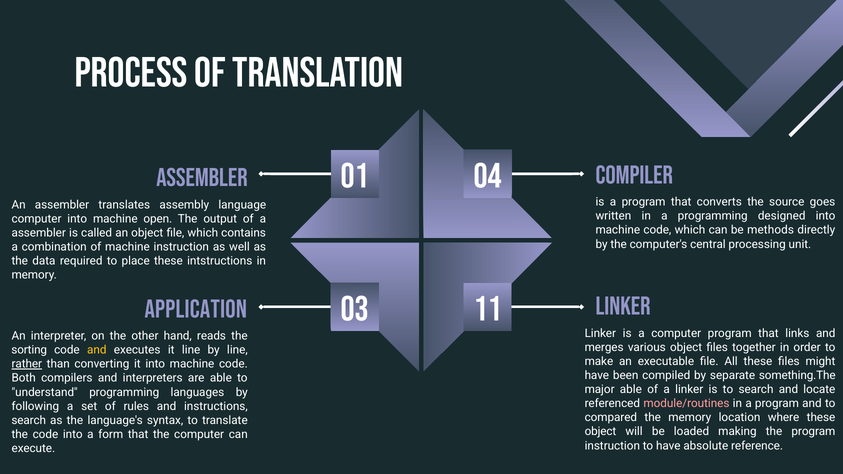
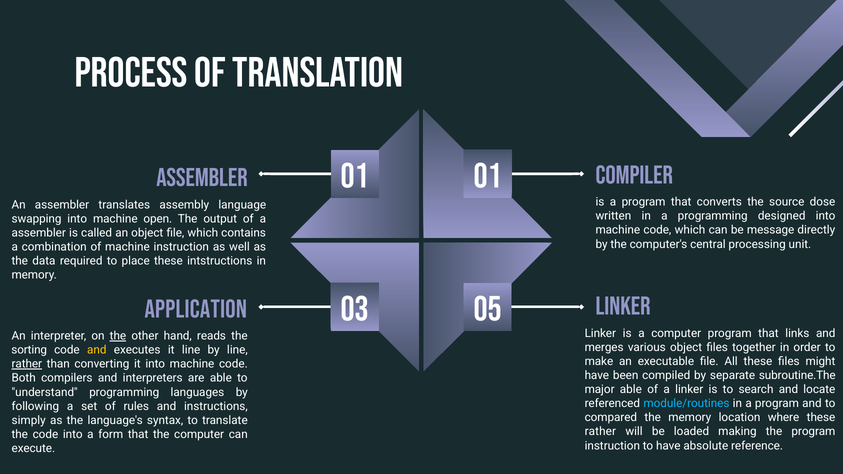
01 04: 04 -> 01 (488, 176)
goes: goes -> dose (823, 202)
computer: computer -> swapping (37, 219)
methods: methods -> message (771, 230)
11: 11 -> 05 (488, 310)
the underline: none -> present (118, 336)
something.The: something.The -> subroutine.The (797, 376)
module/routines colour: pink -> light blue (686, 404)
search: search -> simply (29, 420)
object: object -> rather (600, 432)
